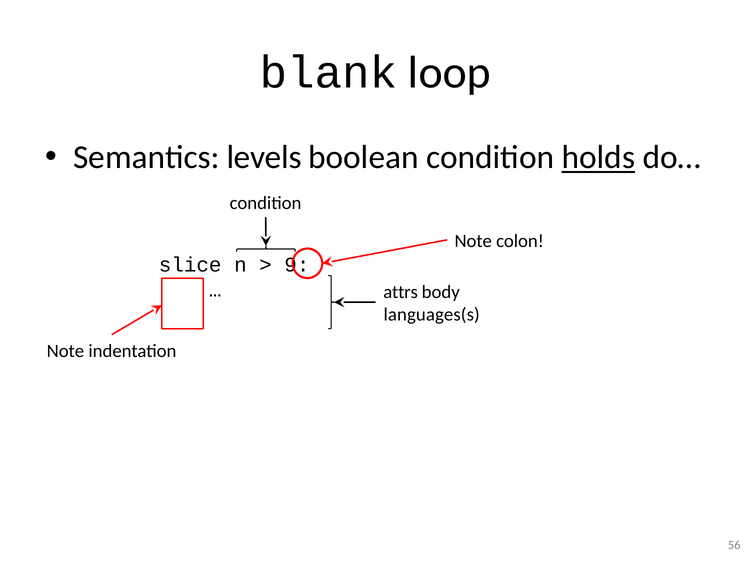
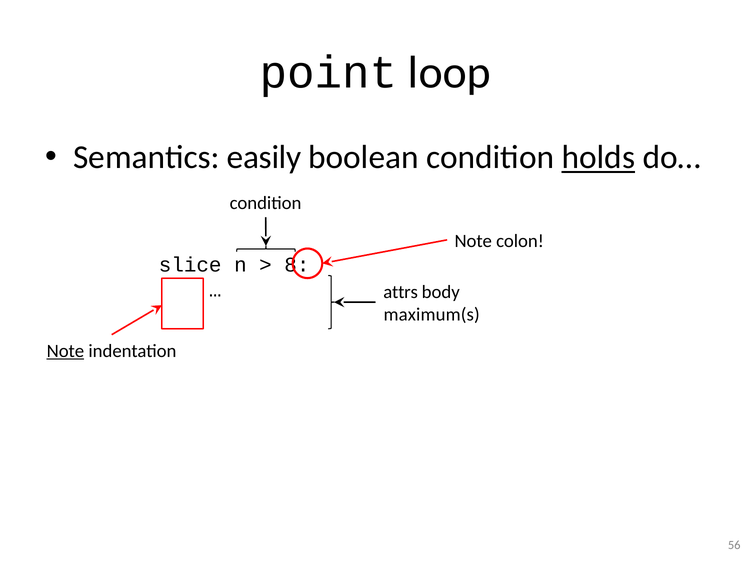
blank: blank -> point (329, 73)
levels: levels -> easily (264, 158)
9: 9 -> 8 (297, 265)
languages(s: languages(s -> maximum(s (432, 314)
Note underline: none -> present (65, 351)
